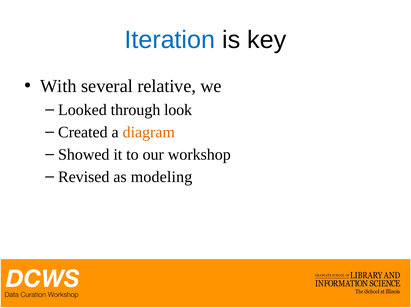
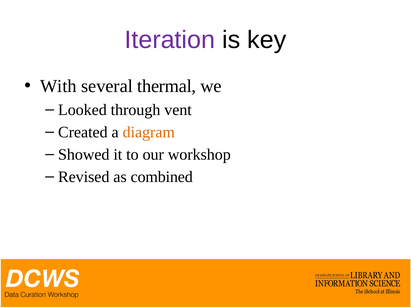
Iteration colour: blue -> purple (170, 40)
relative: relative -> thermal (167, 86)
look: look -> vent (178, 110)
modeling: modeling -> combined (162, 177)
